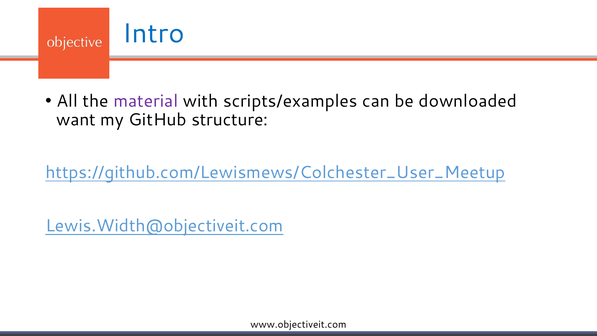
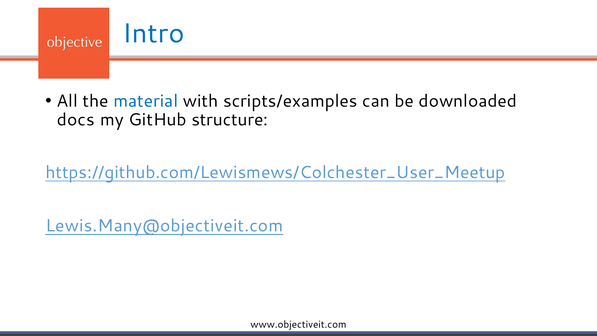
material colour: purple -> blue (146, 101)
want: want -> docs (76, 120)
Lewis.Width@objectiveit.com: Lewis.Width@objectiveit.com -> Lewis.Many@objectiveit.com (164, 226)
